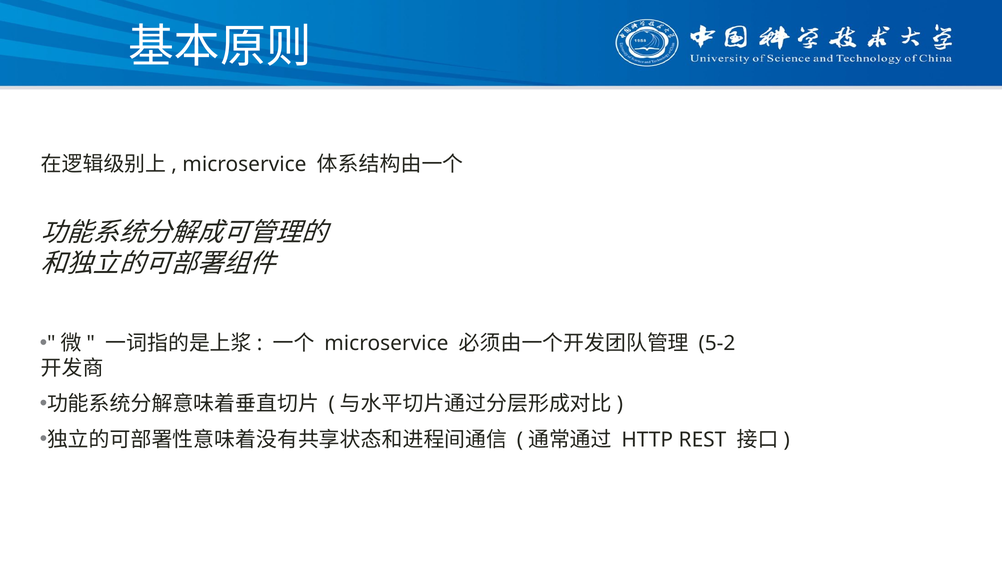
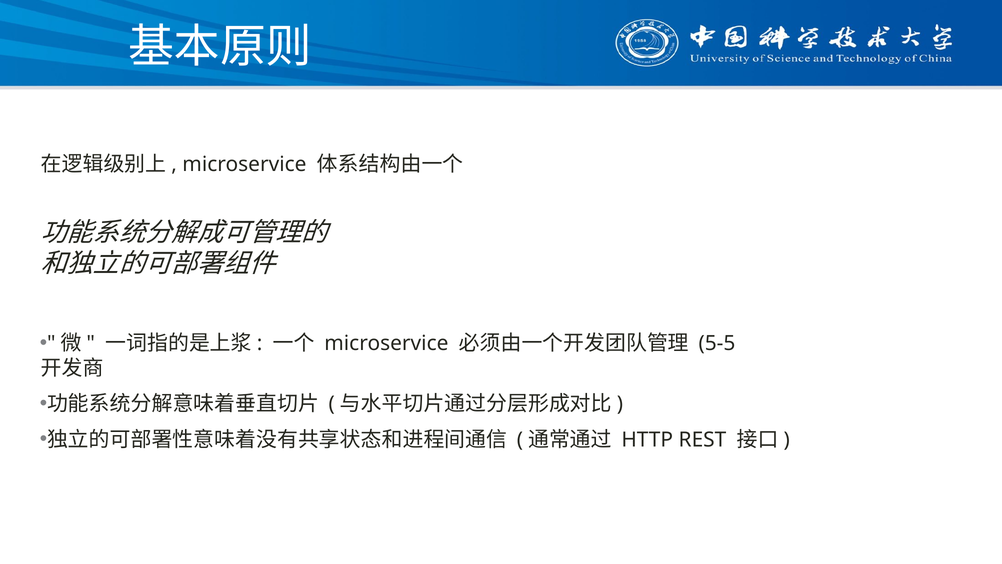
5-2: 5-2 -> 5-5 (717, 343)
